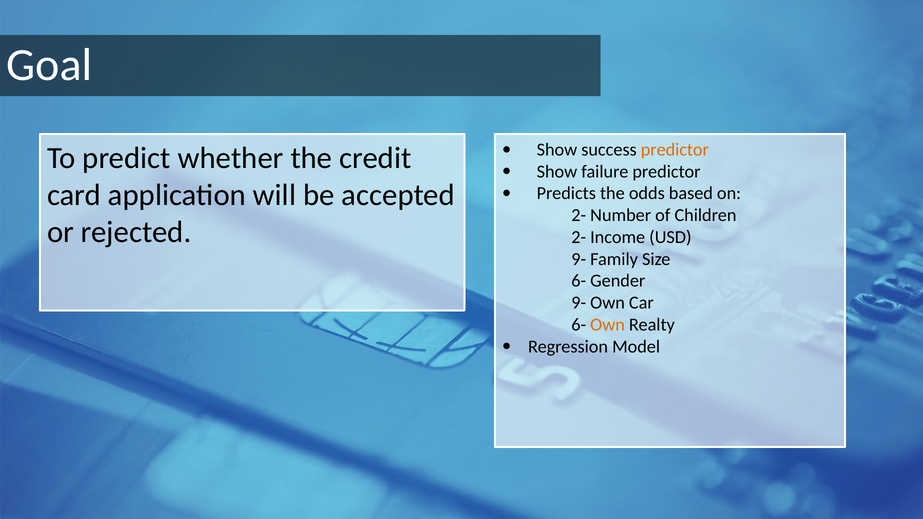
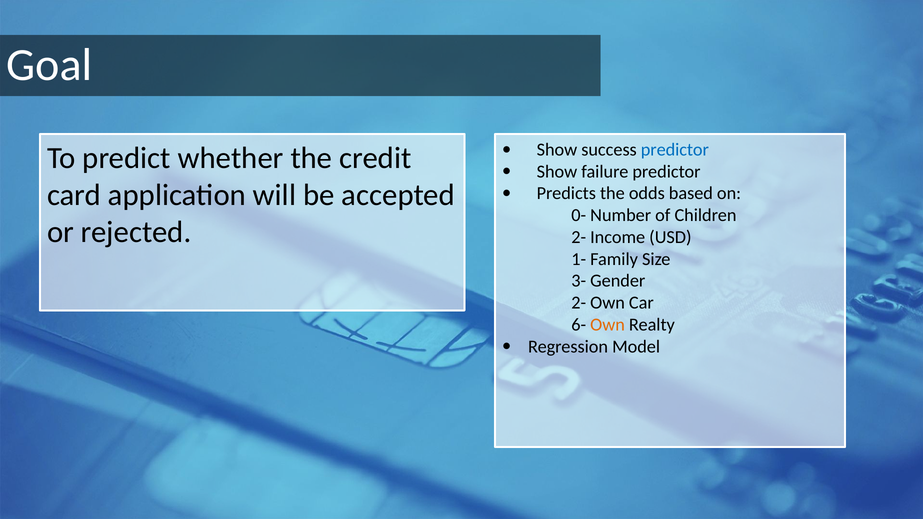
predictor colour: orange -> blue (675, 150)
2-: 2- -> 0- (579, 215)
9-: 9- -> 1- (579, 259)
6-: 6- -> 3- (579, 281)
9-: 9- -> 2- (579, 303)
